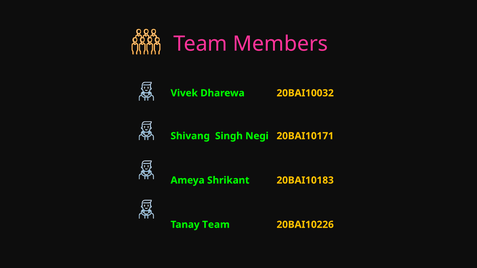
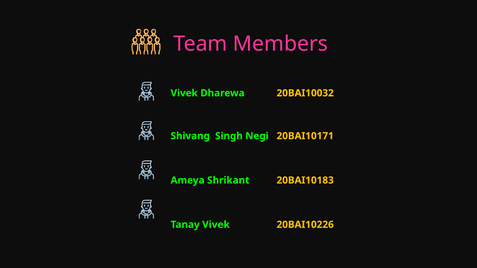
Tanay Team: Team -> Vivek (216, 225)
